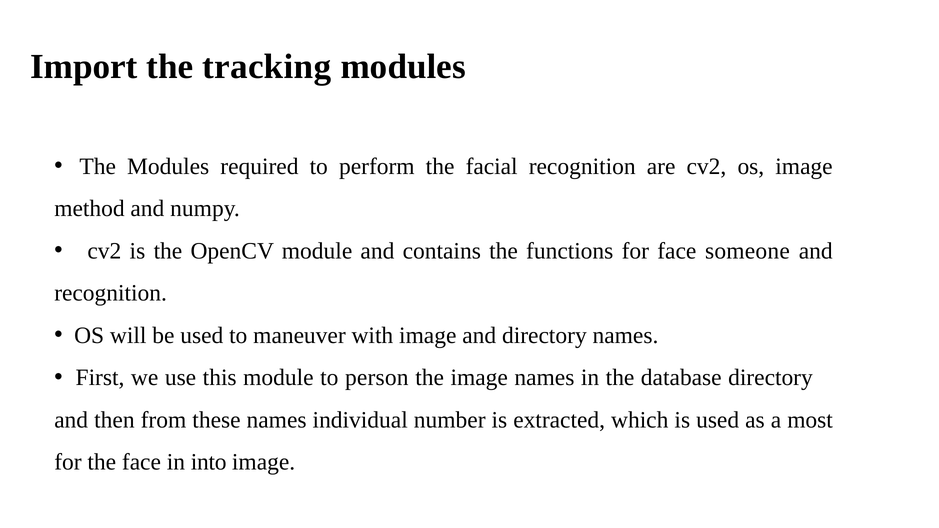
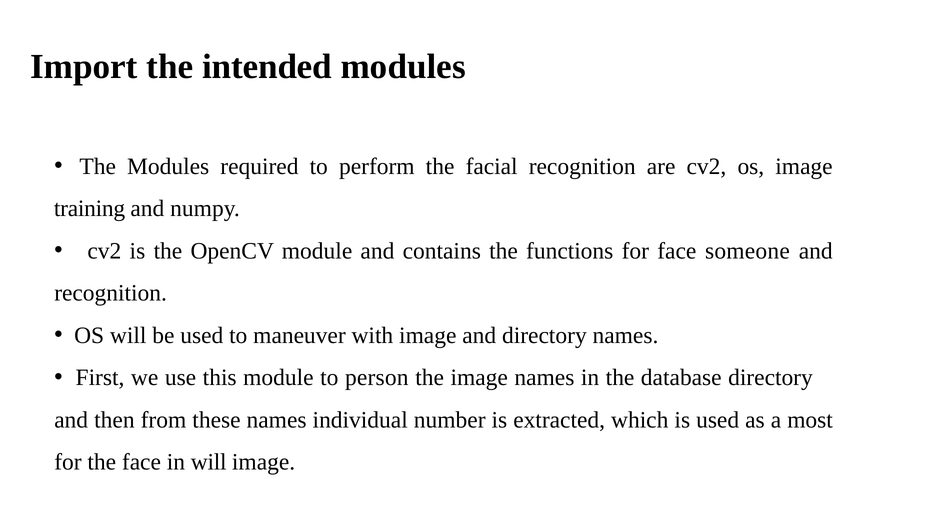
tracking: tracking -> intended (267, 66)
method: method -> training (90, 209)
in into: into -> will (209, 462)
